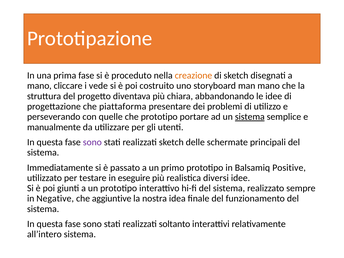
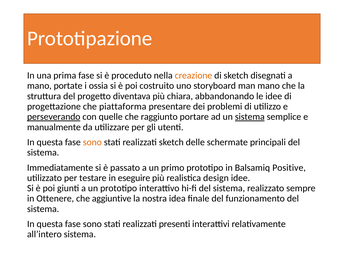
cliccare: cliccare -> portate (68, 86)
vede: vede -> ossia (98, 86)
perseverando underline: none -> present (54, 117)
che prototipo: prototipo -> raggiunto (159, 117)
sono colour: purple -> orange (92, 142)
diversi: diversi -> design (216, 178)
Negative: Negative -> Ottenere (55, 199)
soltanto: soltanto -> presenti (175, 224)
